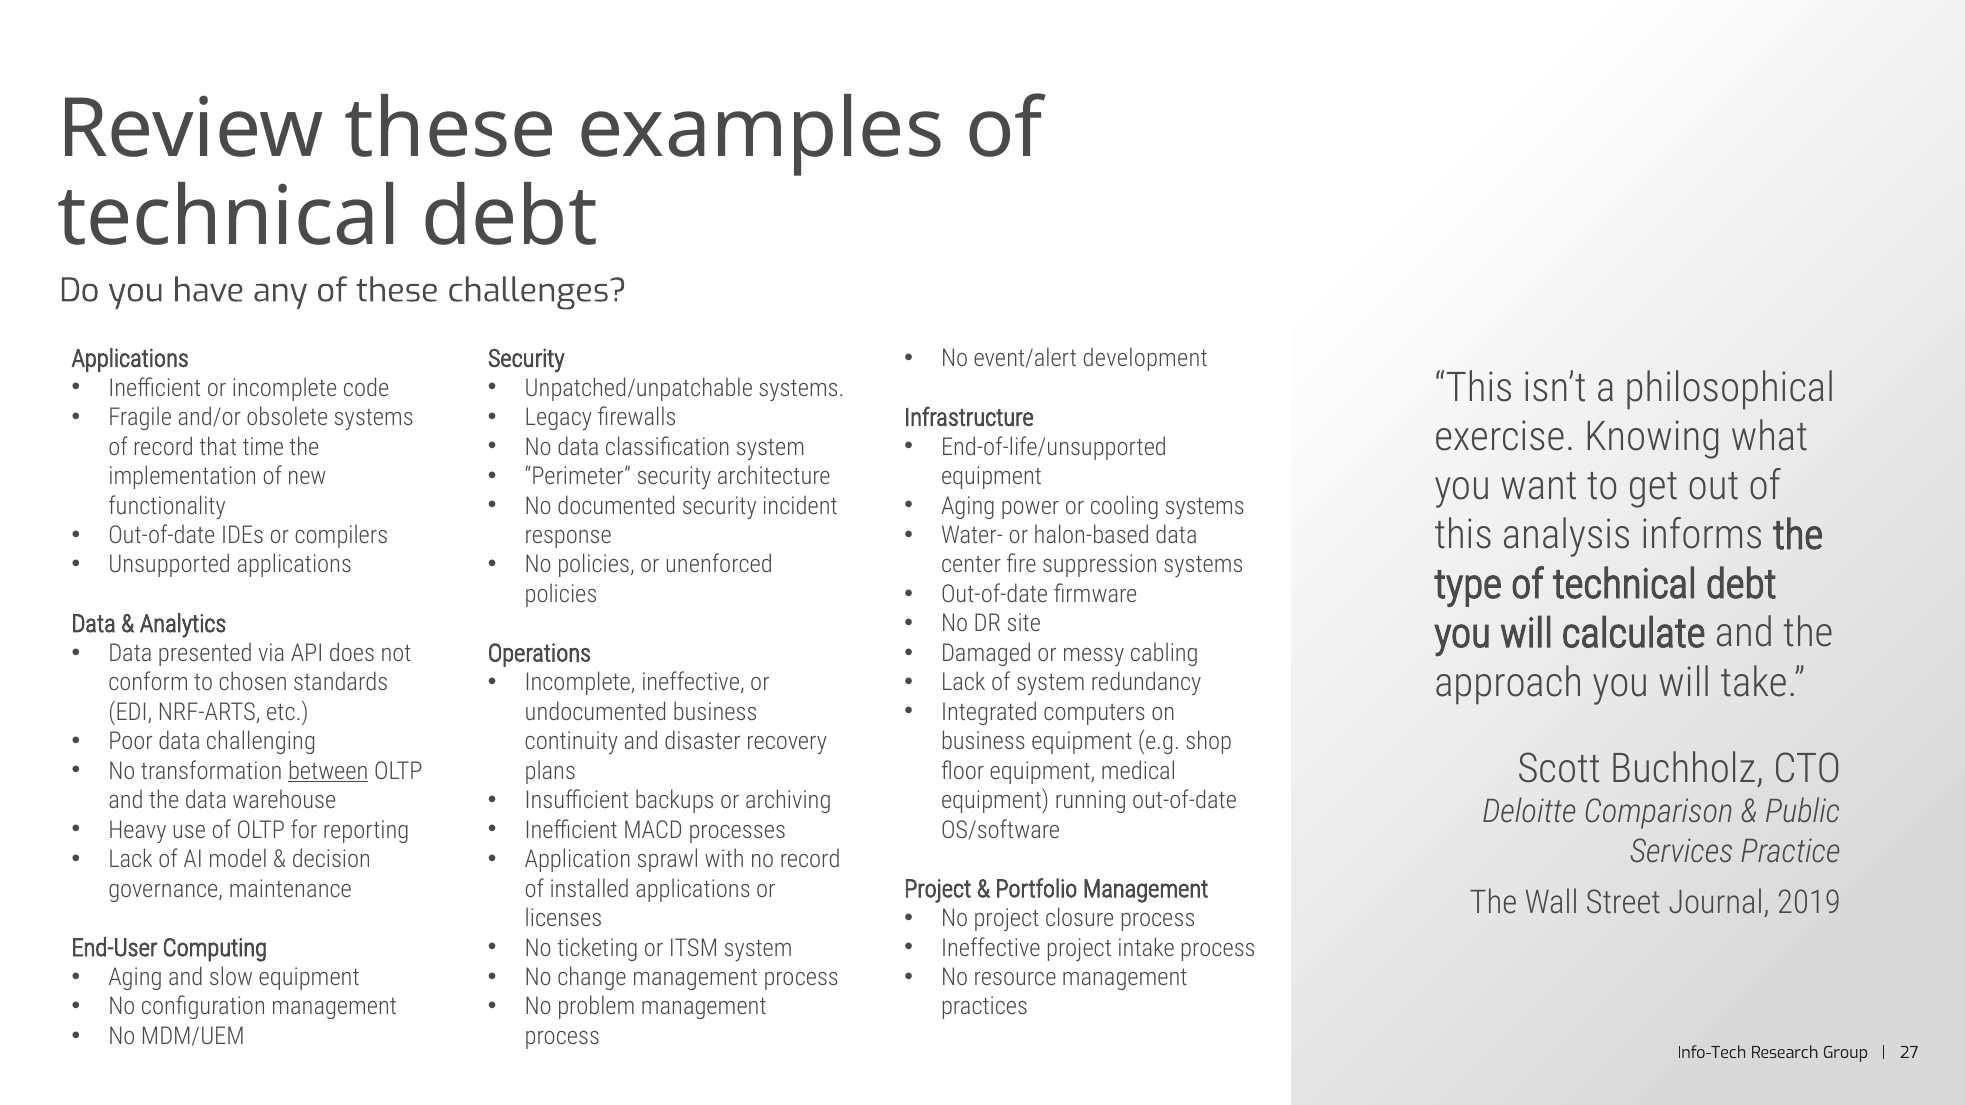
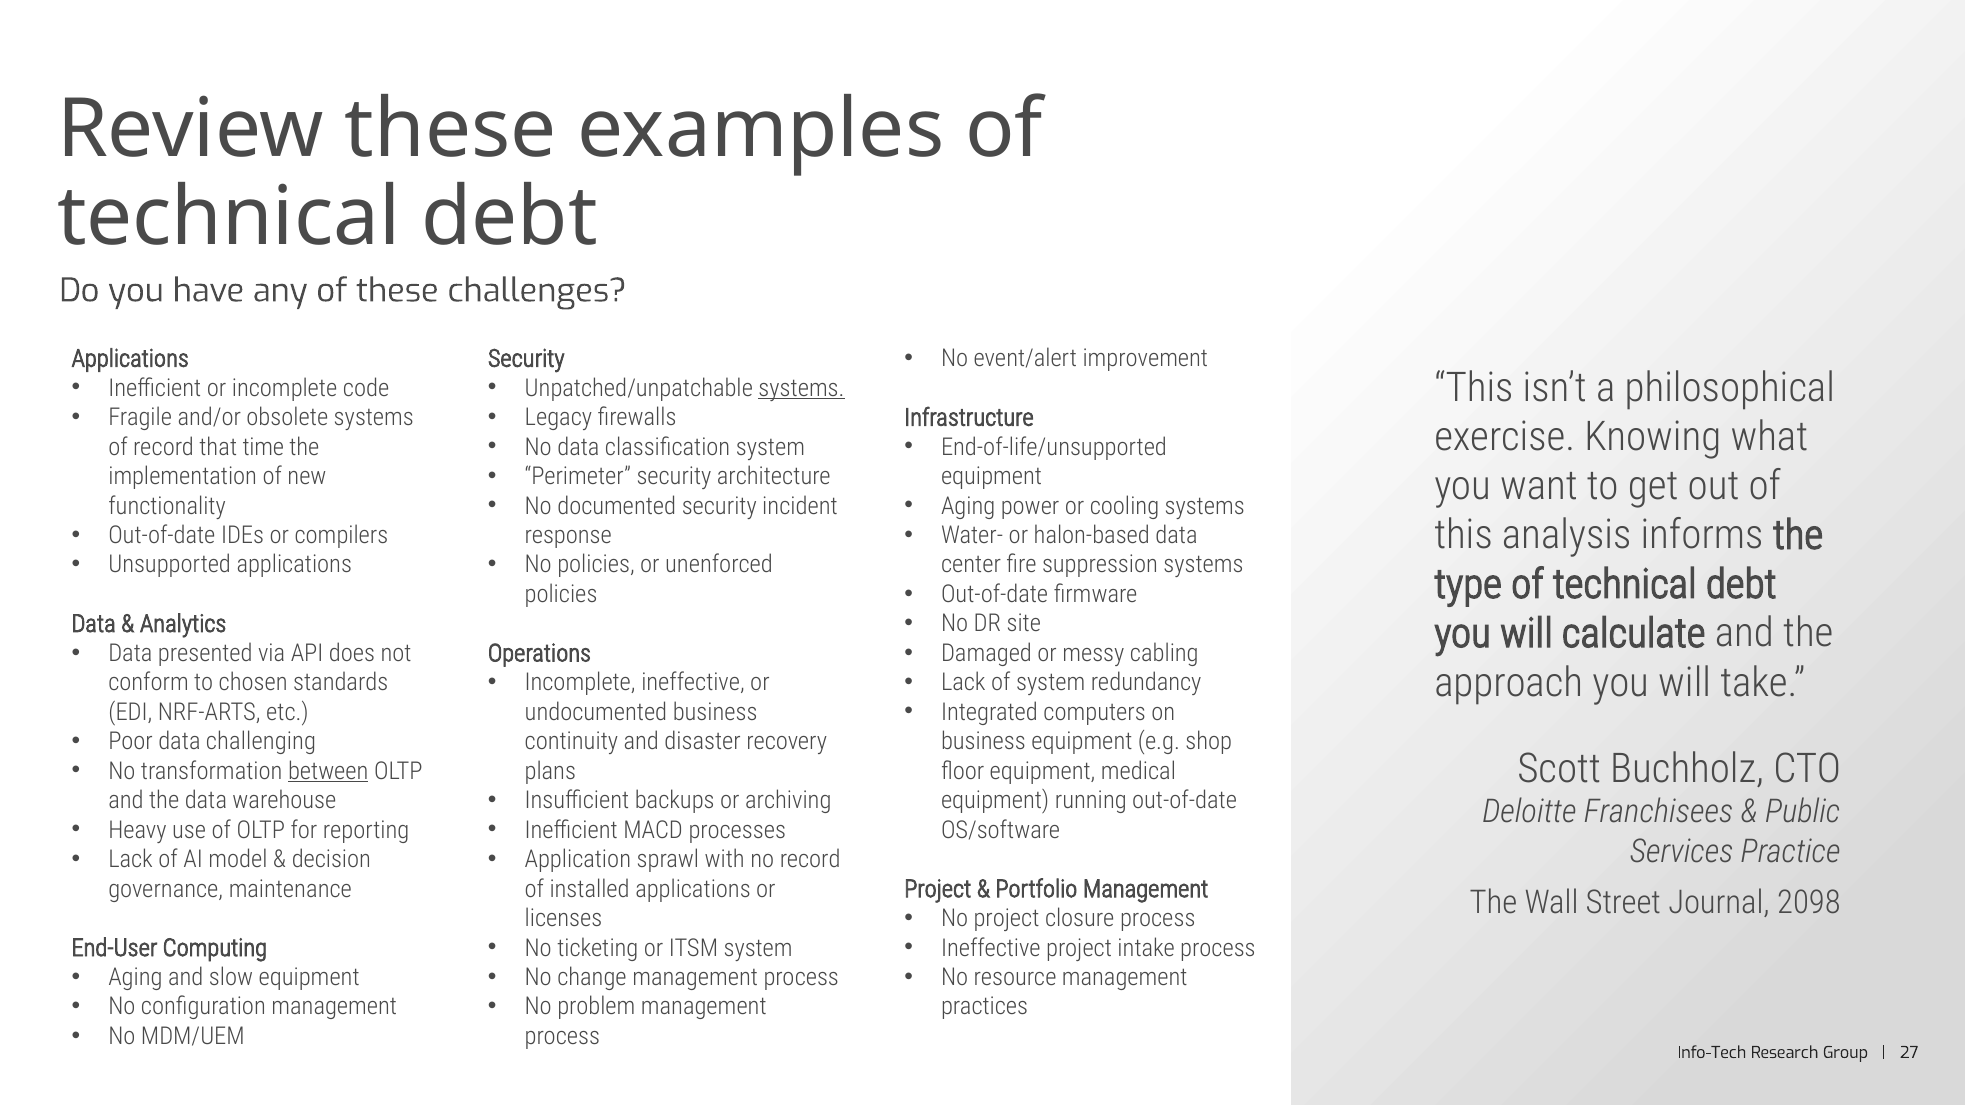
development: development -> improvement (1145, 359)
systems underline: none -> present (801, 388)
Comparison: Comparison -> Franchisees (1659, 812)
2019: 2019 -> 2098 (1809, 903)
